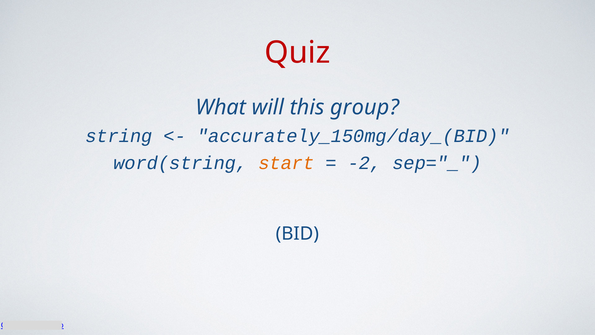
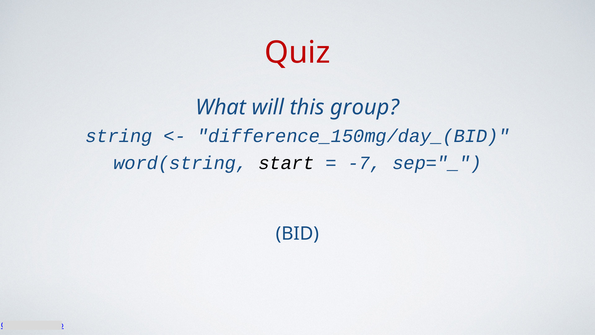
accurately_150mg/day_(BID: accurately_150mg/day_(BID -> difference_150mg/day_(BID (353, 136)
start colour: orange -> black (286, 163)
-2: -2 -> -7 (364, 163)
